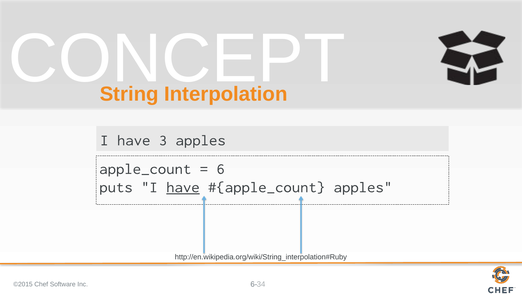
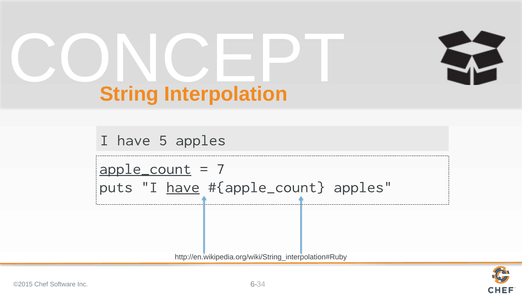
3: 3 -> 5 (163, 140)
apple_count underline: none -> present (145, 169)
6: 6 -> 7 (221, 169)
